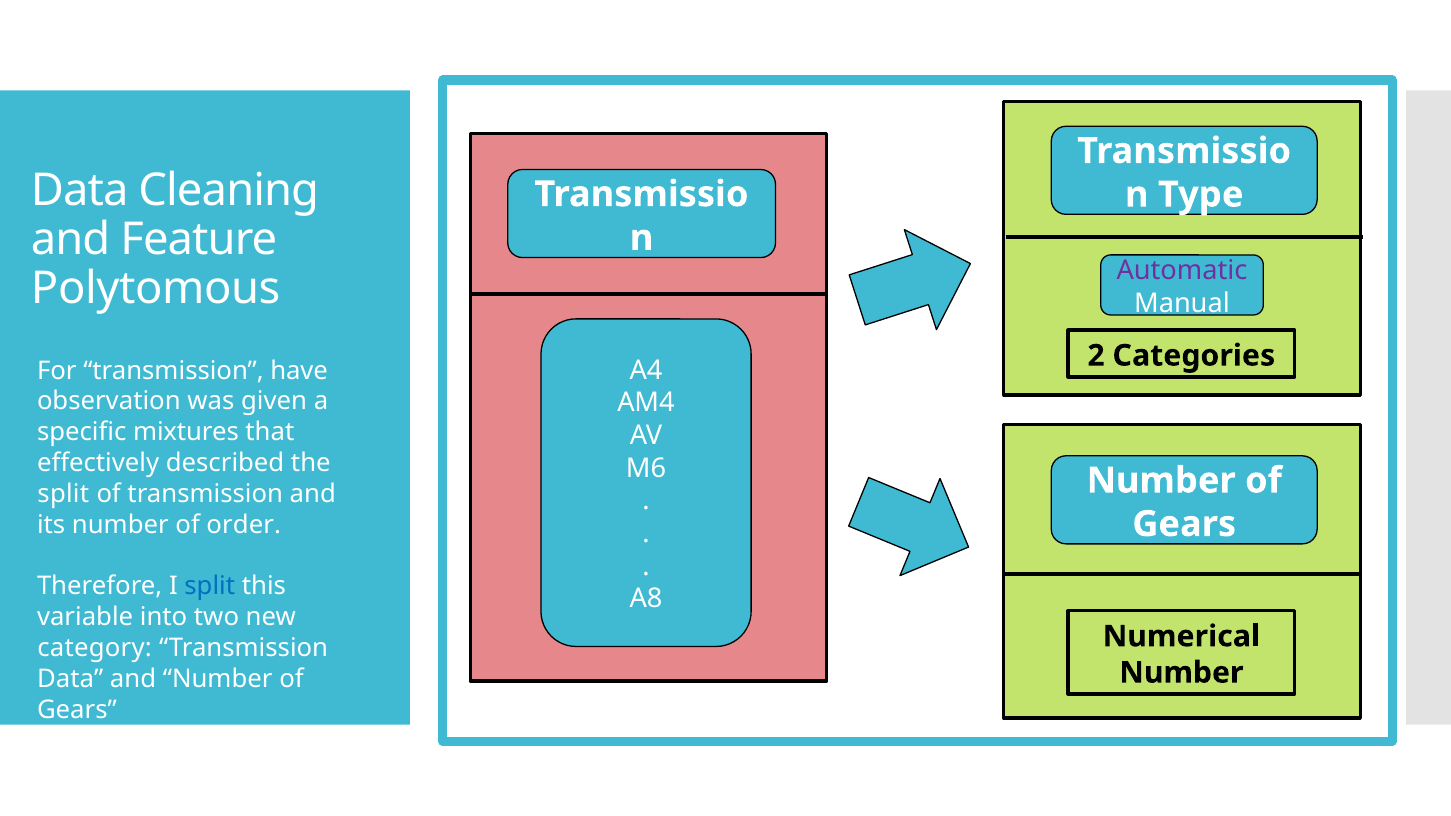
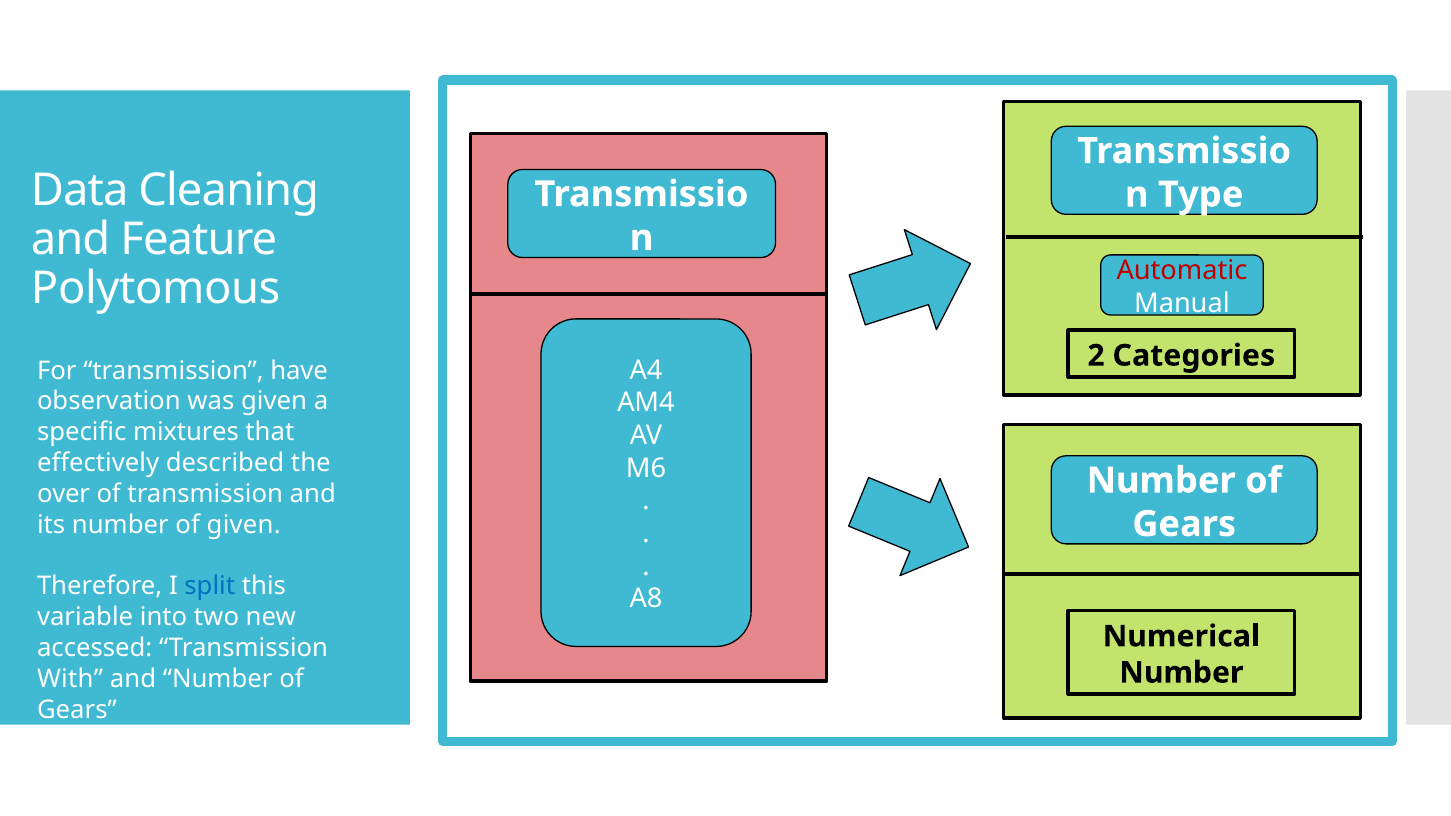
Automatic colour: purple -> red (1182, 271)
split: split -> over (64, 494)
of order: order -> given (244, 525)
category: category -> accessed (95, 648)
Data: Data -> With (70, 679)
